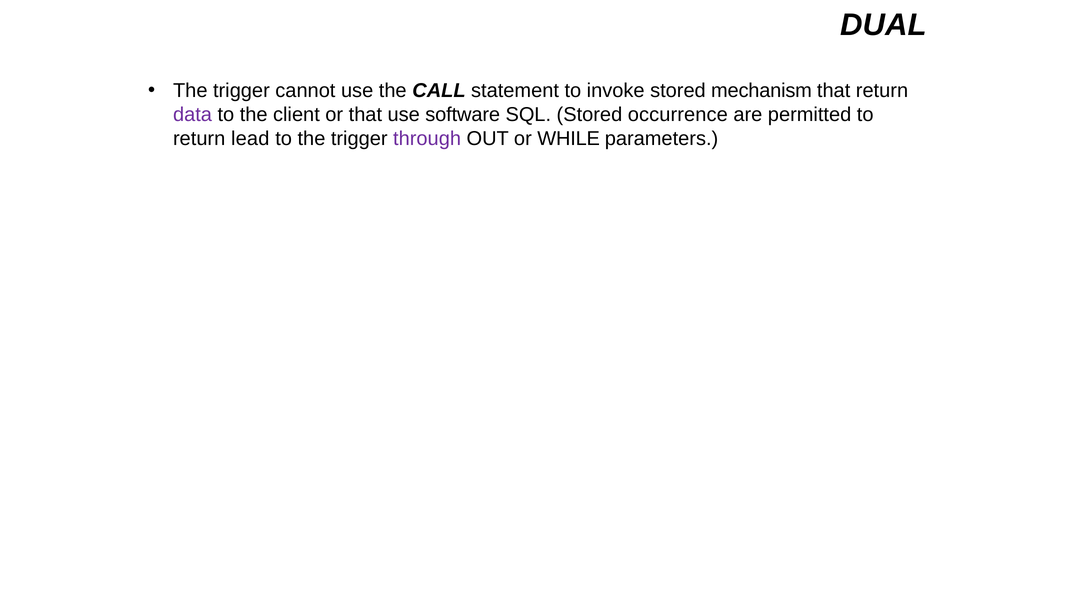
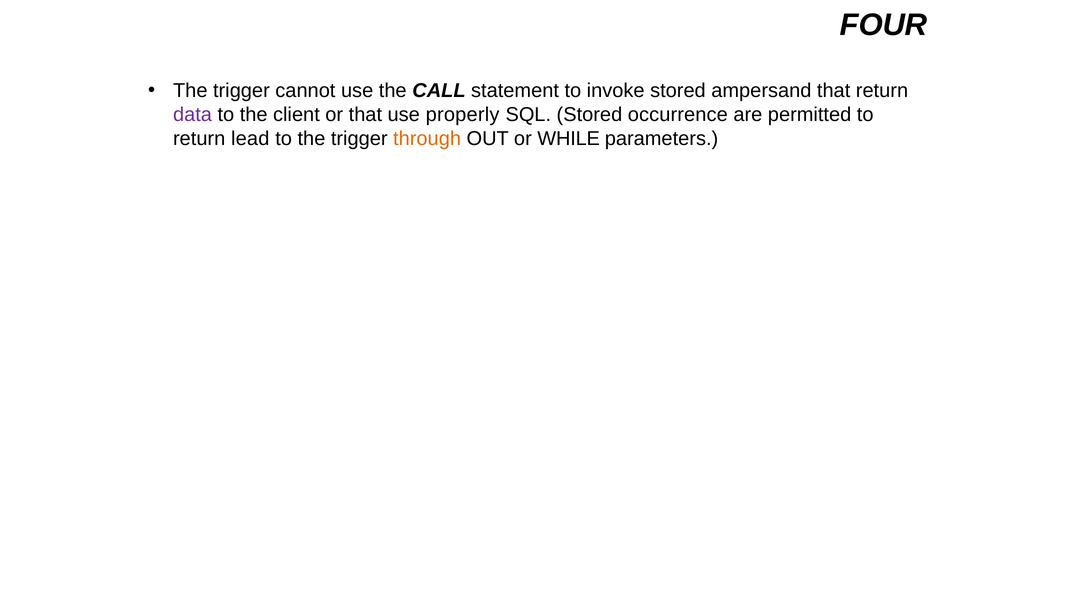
DUAL: DUAL -> FOUR (884, 25)
mechanism: mechanism -> ampersand (761, 91)
software: software -> properly (463, 115)
through colour: purple -> orange (427, 139)
